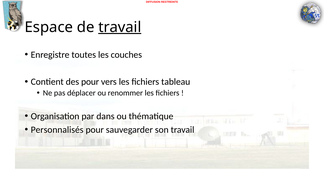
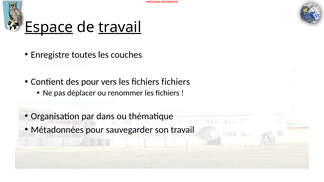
Espace underline: none -> present (49, 27)
fichiers tableau: tableau -> fichiers (176, 82)
Personnalisés: Personnalisés -> Métadonnées (57, 130)
